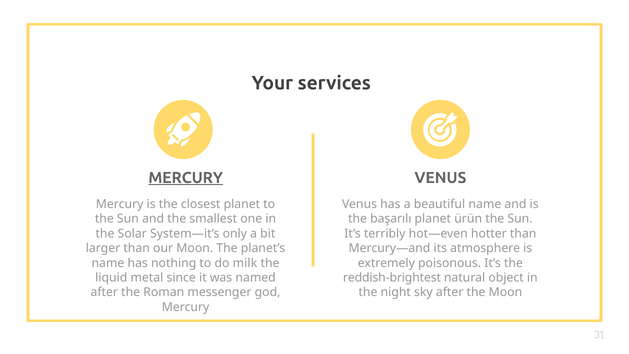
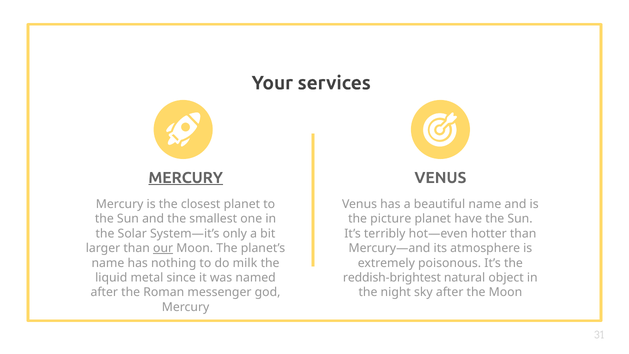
başarılı: başarılı -> picture (391, 219)
ürün: ürün -> have (468, 219)
our underline: none -> present (163, 248)
